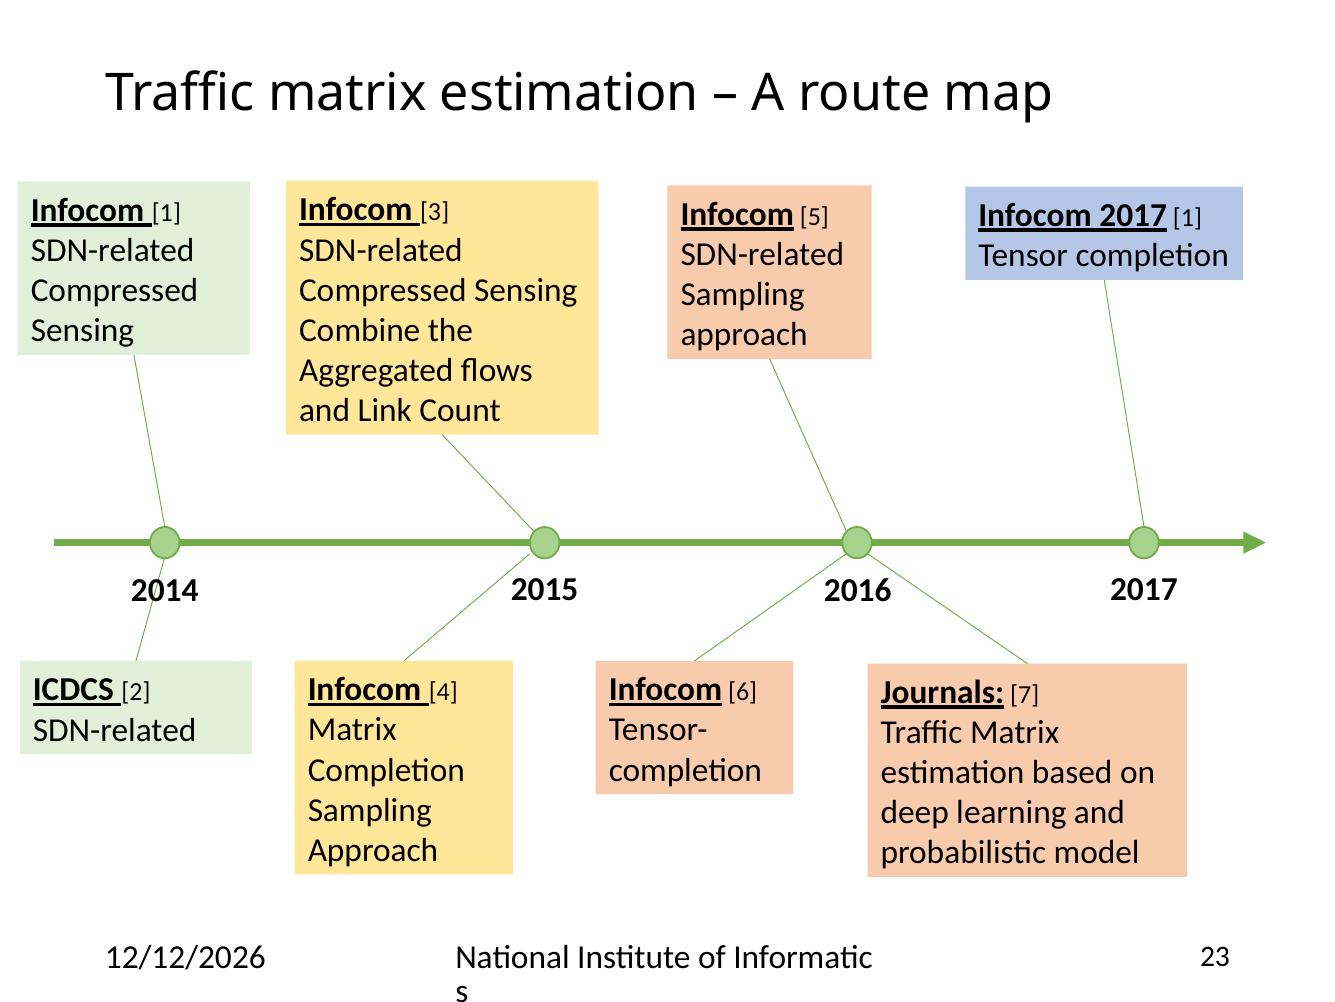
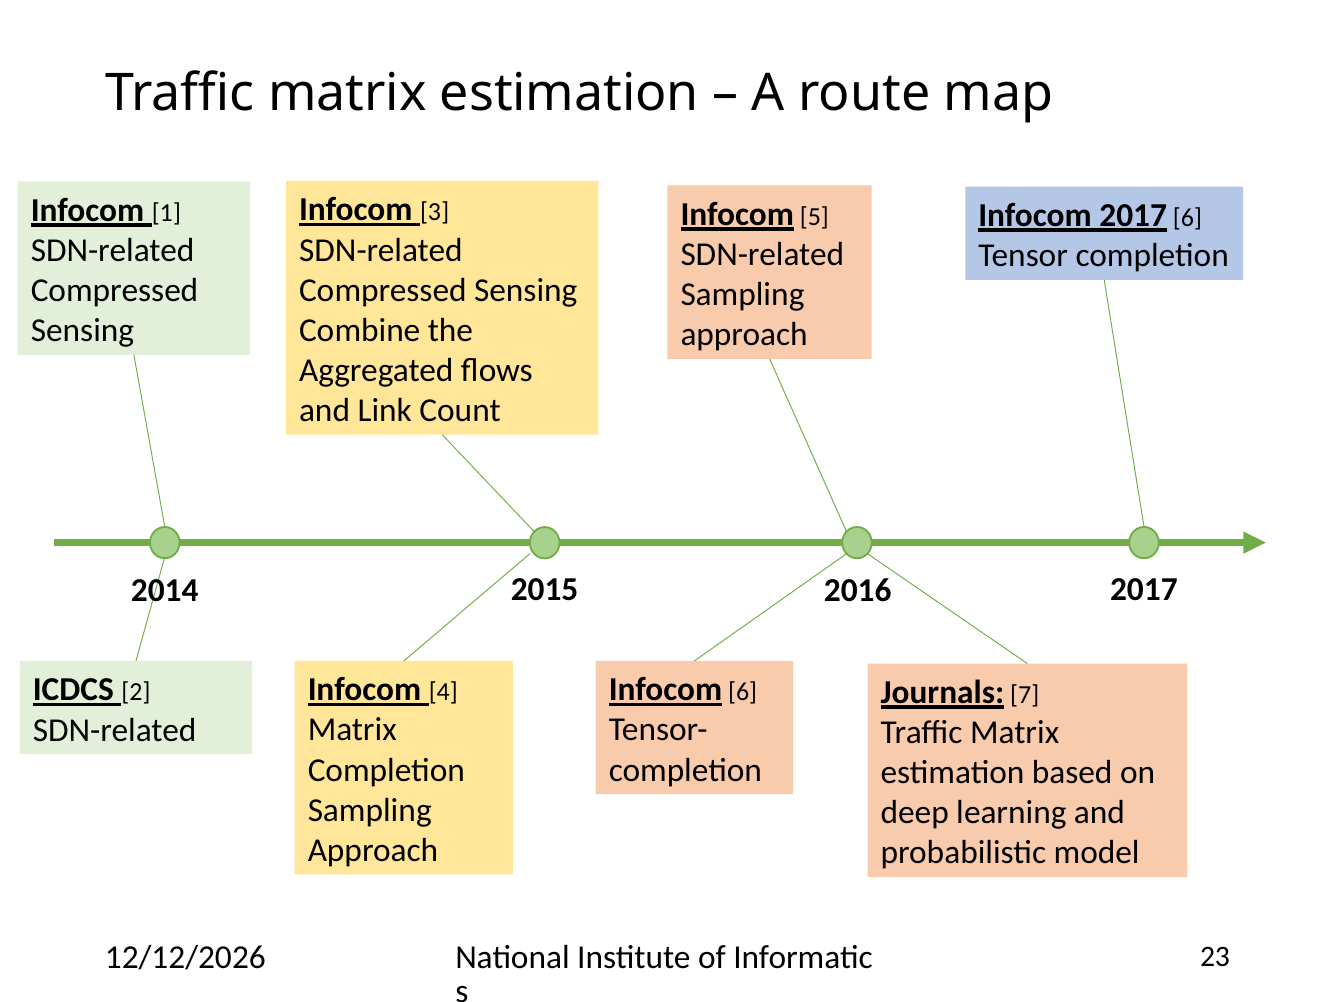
2017 1: 1 -> 6 (1187, 218)
